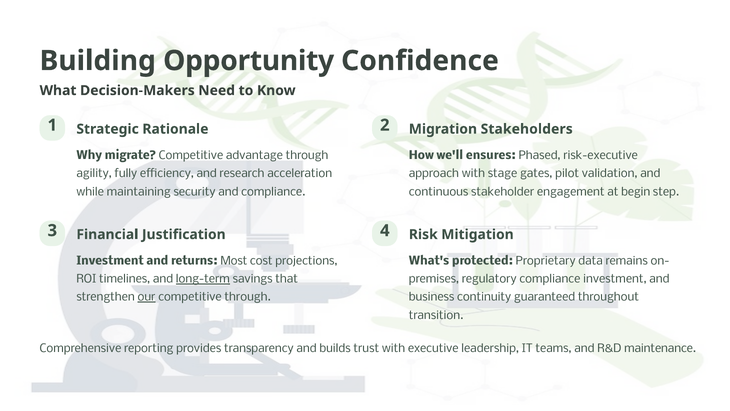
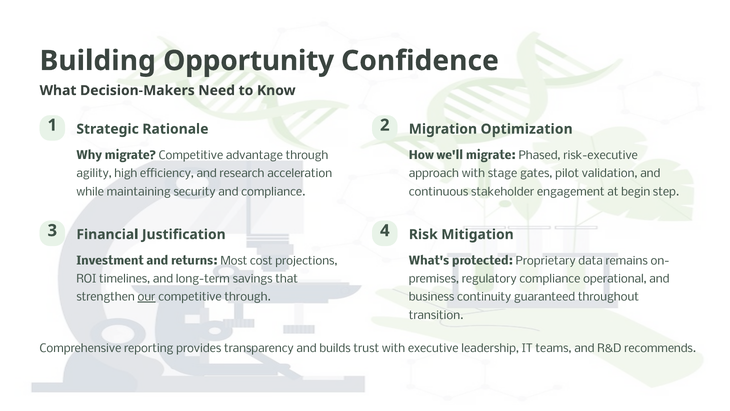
Stakeholders: Stakeholders -> Optimization (527, 129)
we'll ensures: ensures -> migrate (491, 156)
fully: fully -> high (126, 174)
long-term underline: present -> none (203, 279)
compliance investment: investment -> operational (615, 279)
maintenance: maintenance -> recommends (660, 348)
